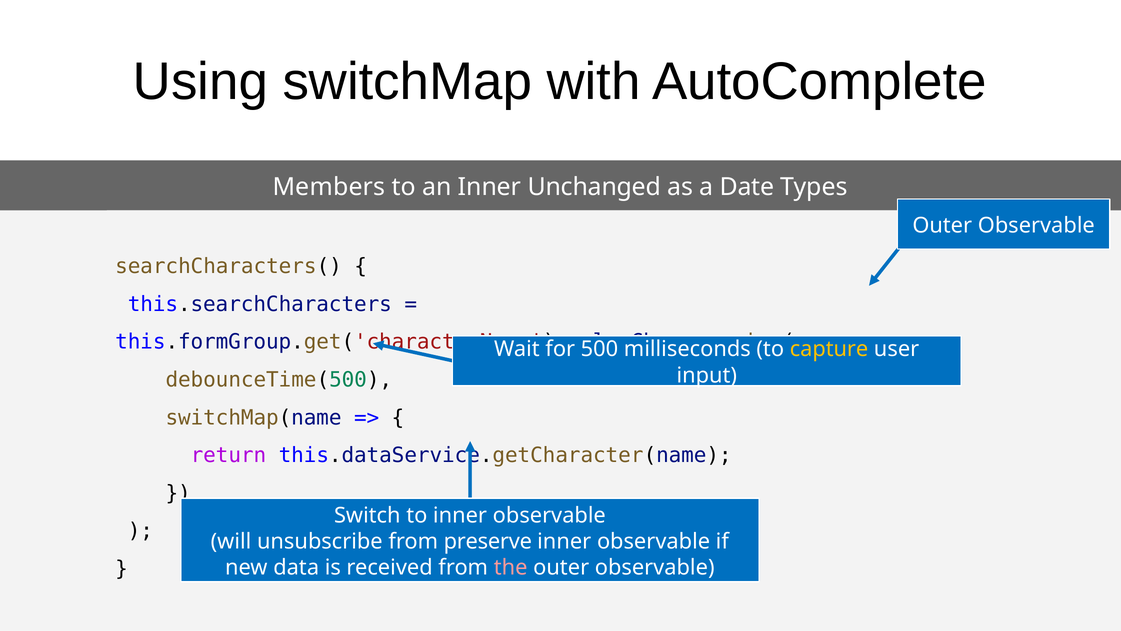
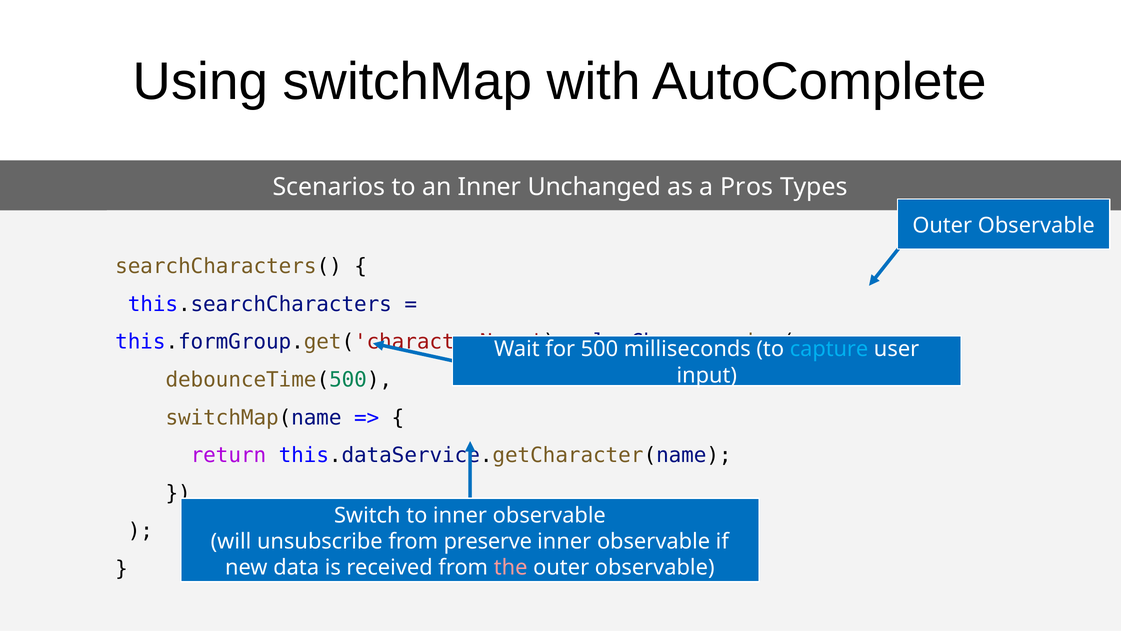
Members: Members -> Scenarios (329, 187)
Date: Date -> Pros (747, 187)
capture colour: yellow -> light blue (829, 349)
